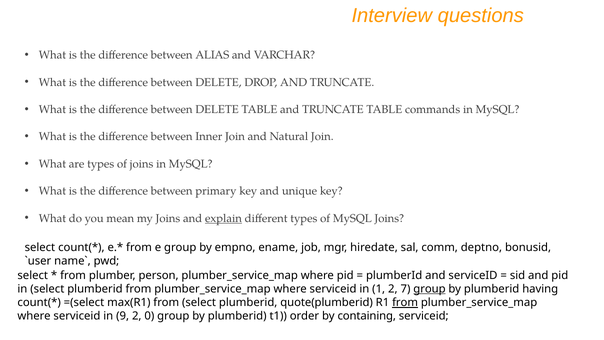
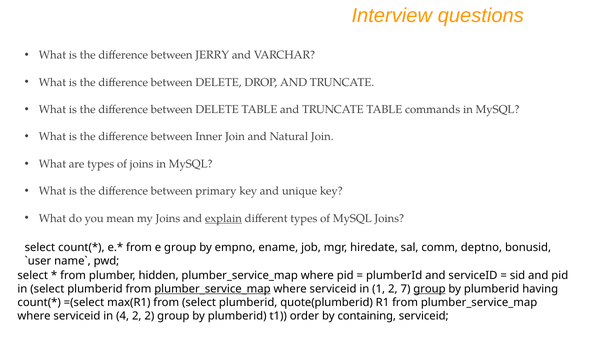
ALIAS: ALIAS -> JERRY (212, 55)
person: person -> hidden (159, 275)
plumber_service_map underline: none -> present (212, 289)
from underline: present -> none (405, 302)
9: 9 -> 4 (123, 316)
2 0: 0 -> 2 (149, 316)
